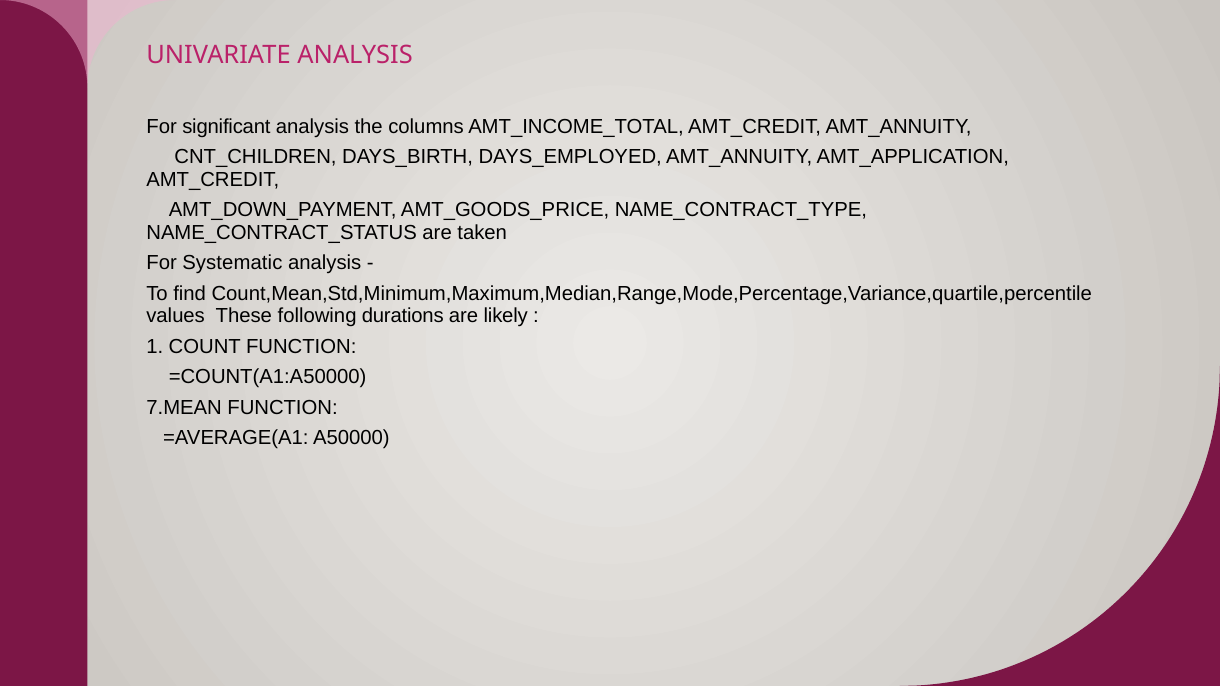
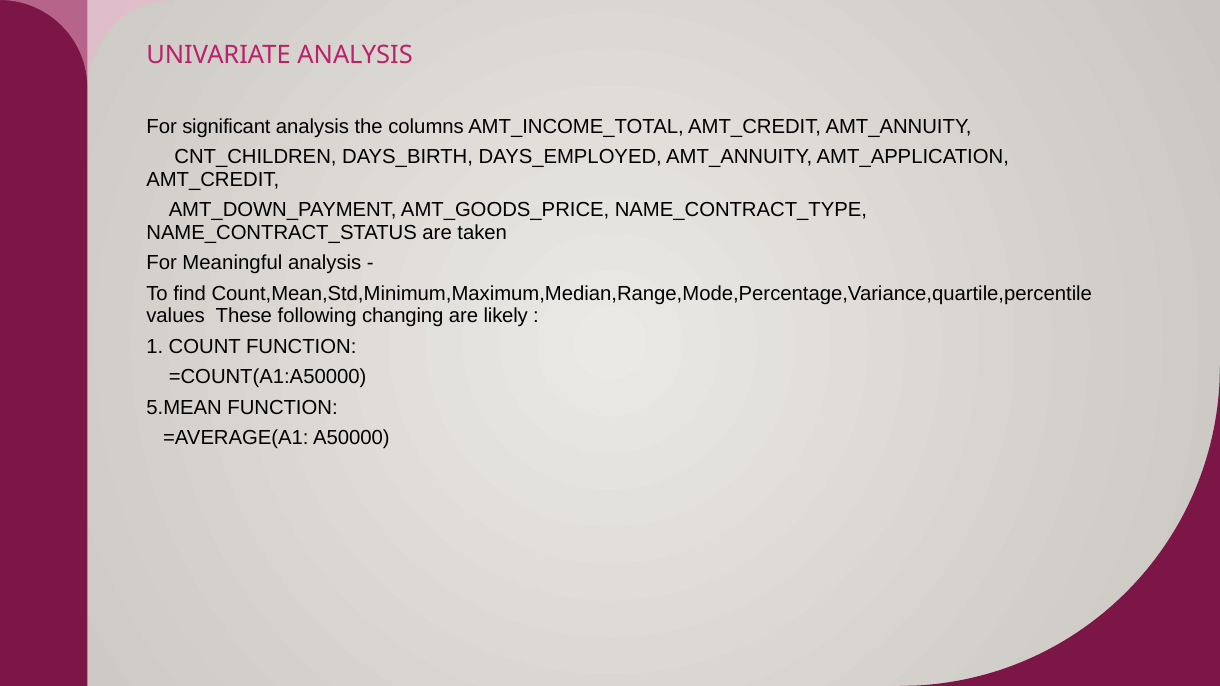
Systematic: Systematic -> Meaningful (232, 263)
durations: durations -> changing (403, 316)
7.MEAN: 7.MEAN -> 5.MEAN (184, 407)
